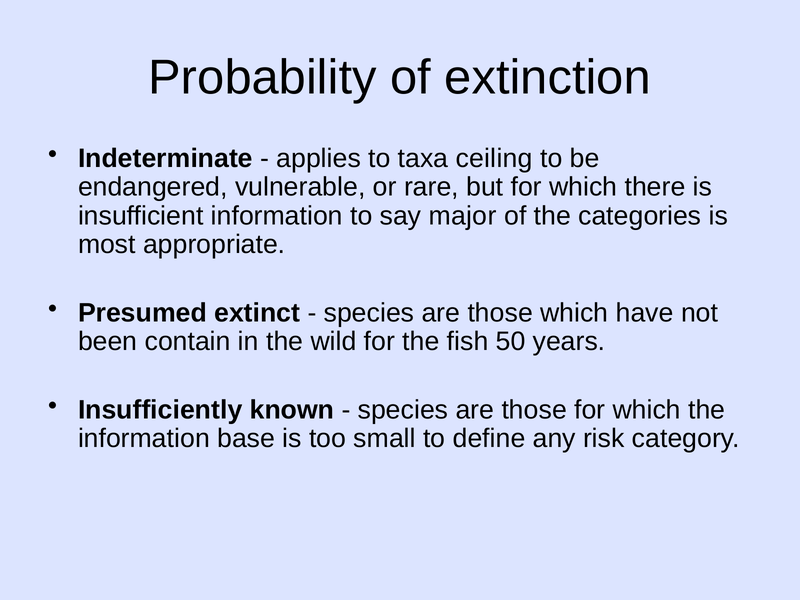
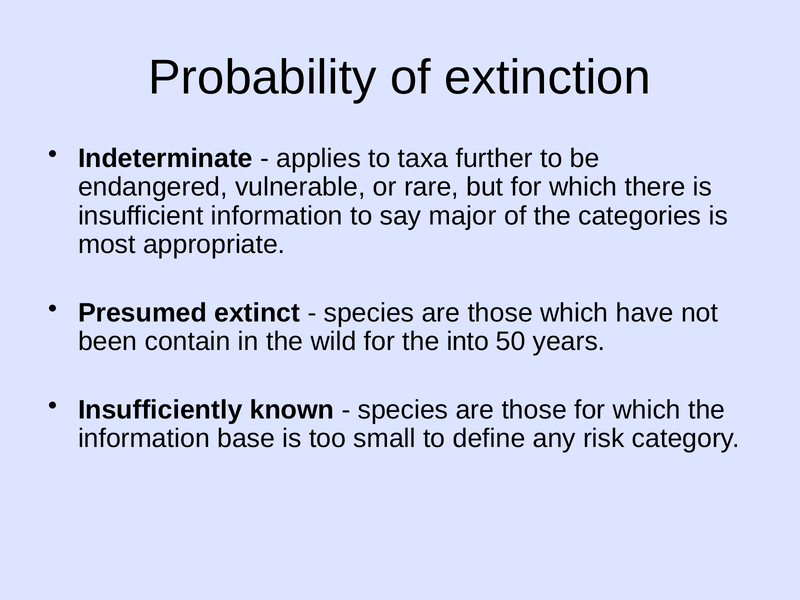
ceiling: ceiling -> further (494, 158)
fish: fish -> into (468, 342)
